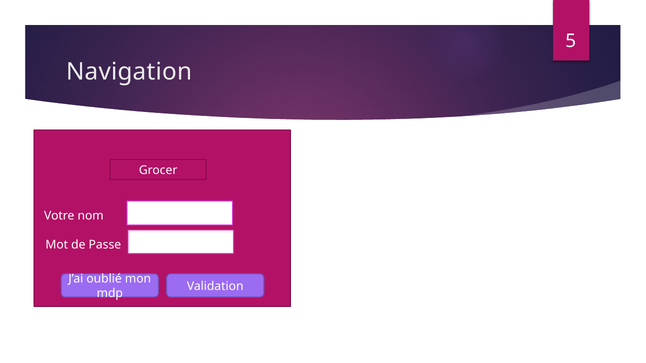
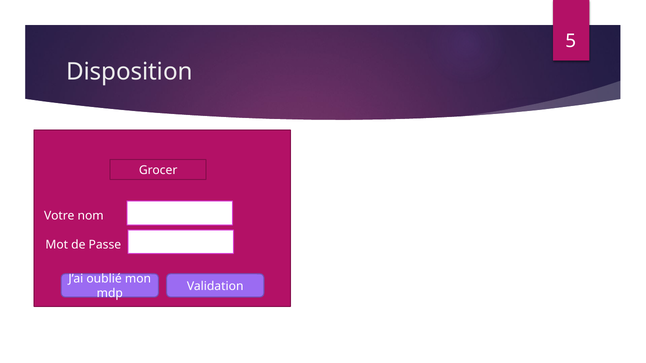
Navigation: Navigation -> Disposition (129, 72)
